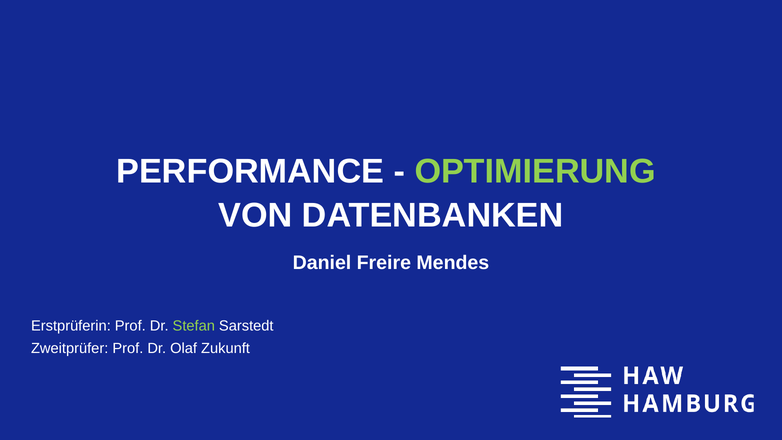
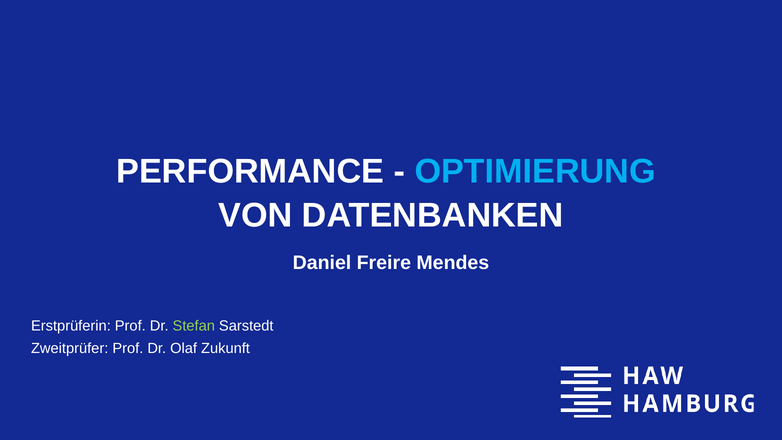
OPTIMIERUNG colour: light green -> light blue (535, 172)
